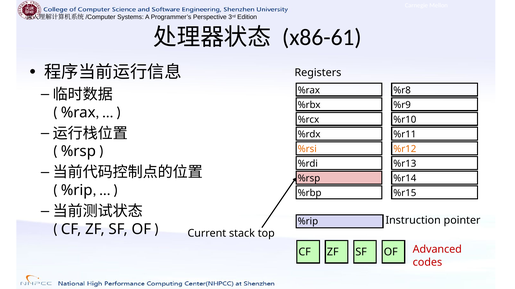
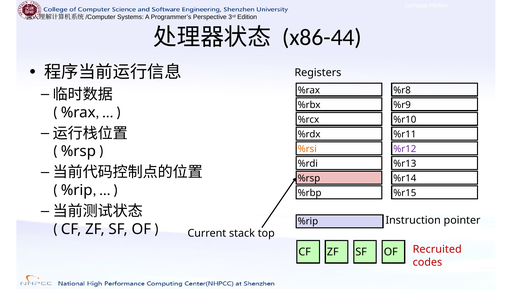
x86-61: x86-61 -> x86-44 (322, 37)
%r12 colour: orange -> purple (405, 149)
Advanced: Advanced -> Recruited (437, 250)
